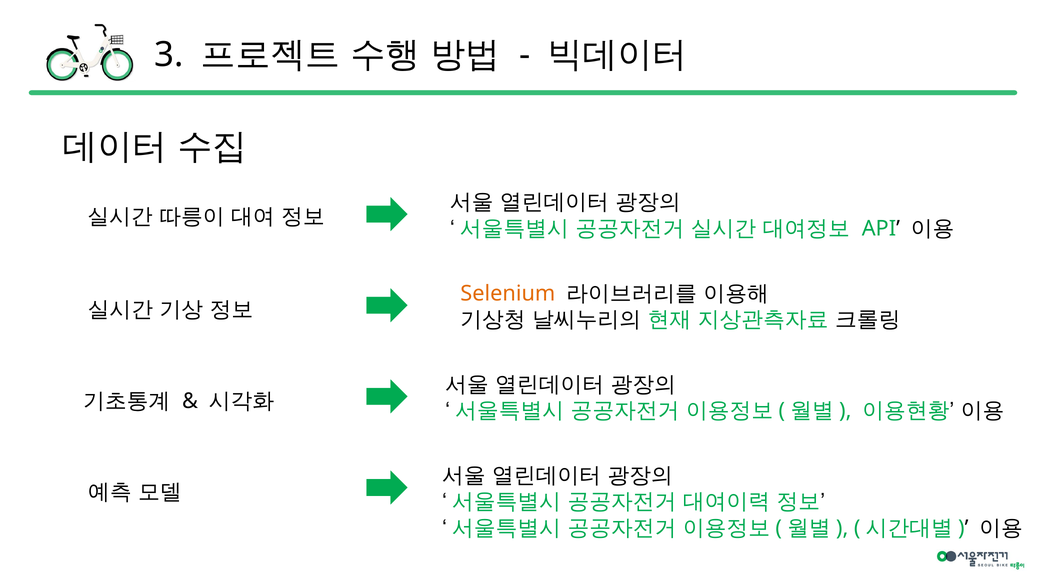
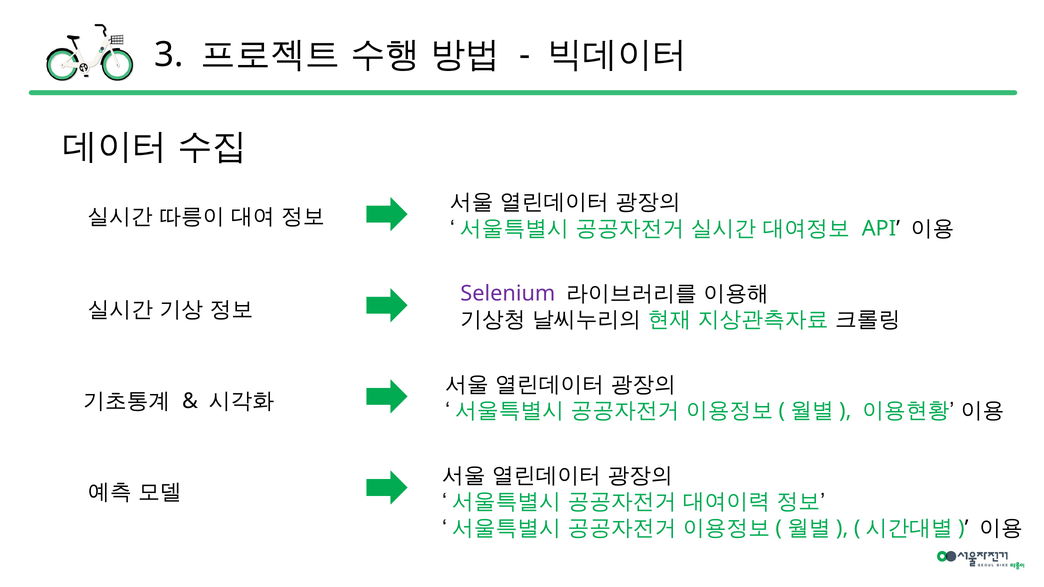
Selenium colour: orange -> purple (508, 293)
